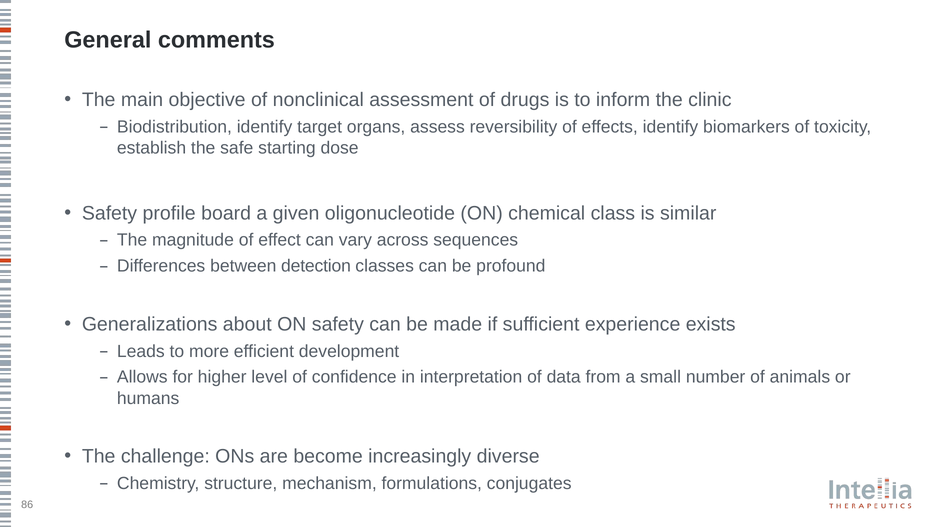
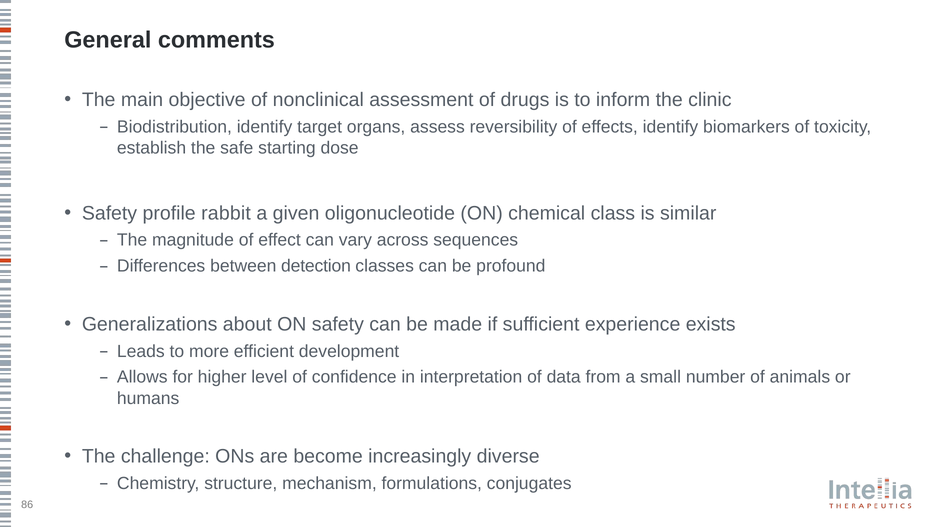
board: board -> rabbit (226, 213)
